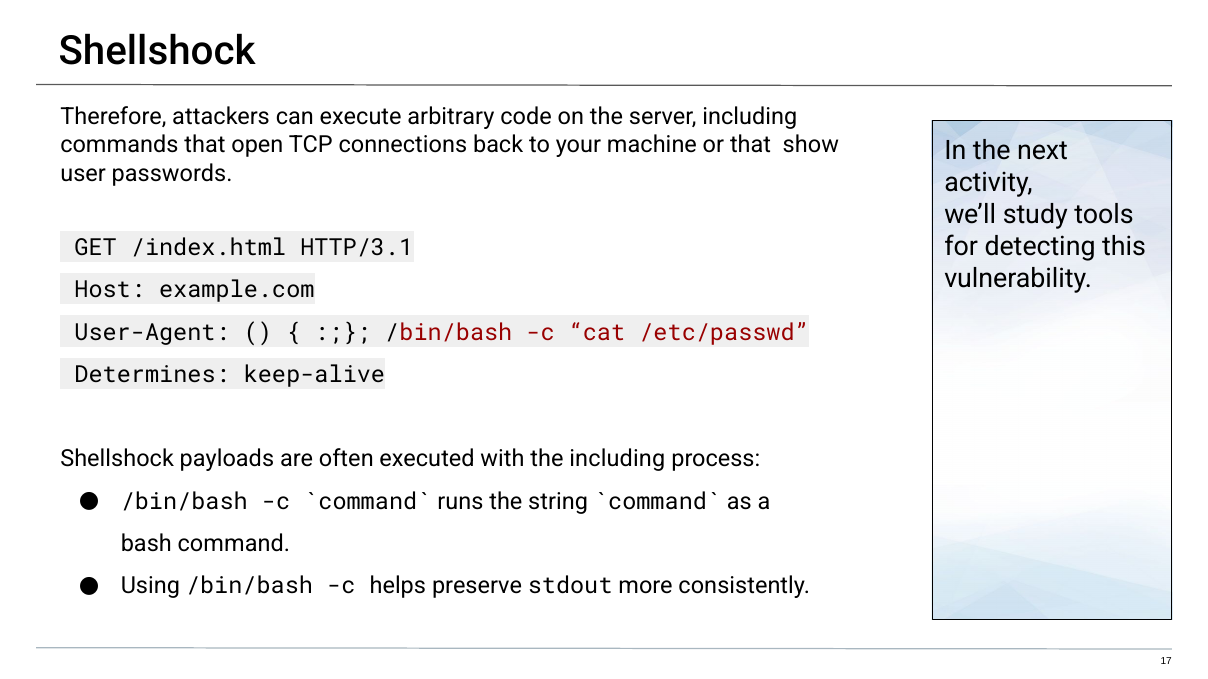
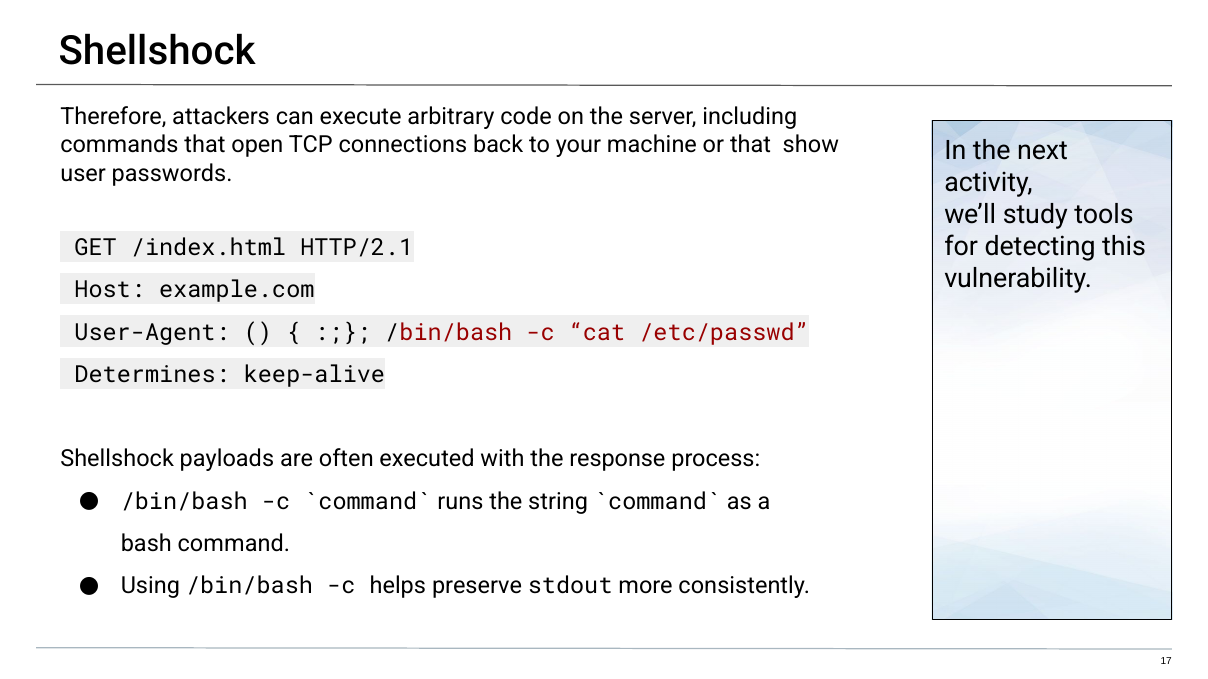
HTTP/3.1: HTTP/3.1 -> HTTP/2.1 (357, 248)
the including: including -> response (617, 459)
